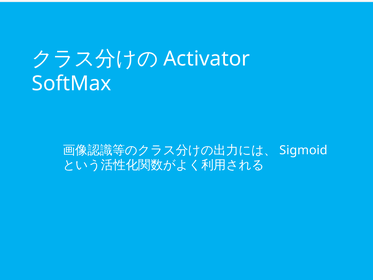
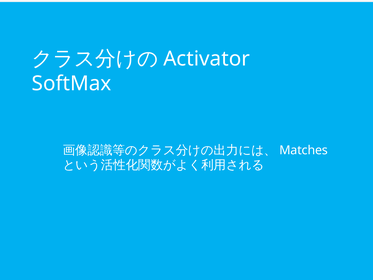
Sigmoid: Sigmoid -> Matches (304, 150)
